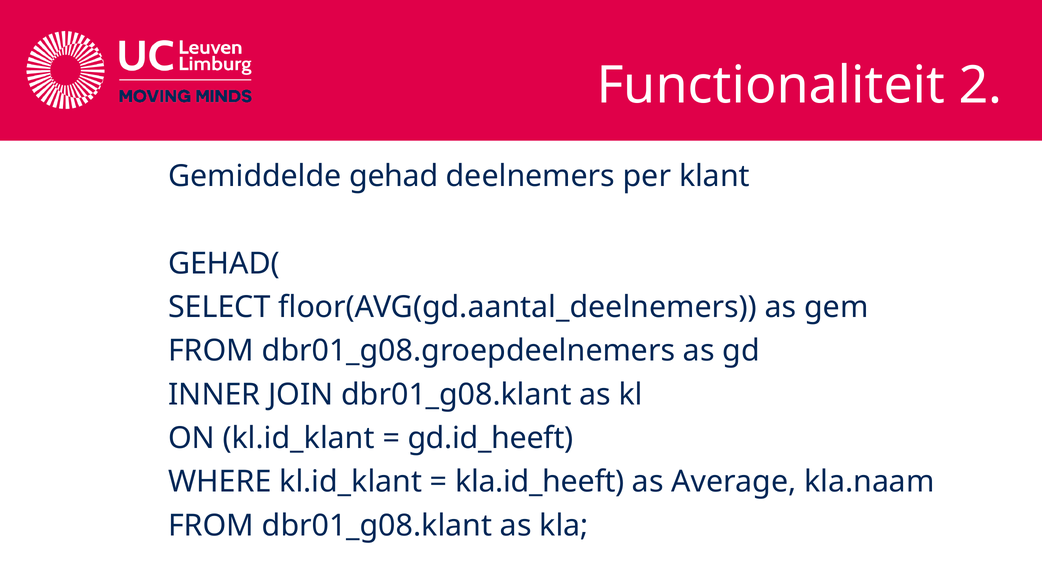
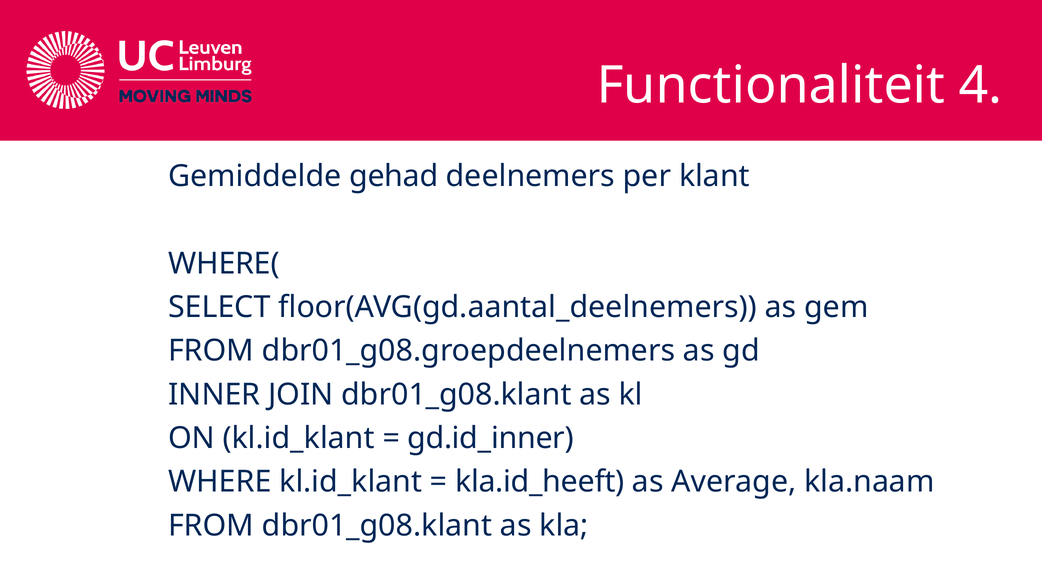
2: 2 -> 4 (981, 86)
GEHAD(: GEHAD( -> WHERE( (224, 264)
gd.id_heeft: gd.id_heeft -> gd.id_inner (490, 438)
